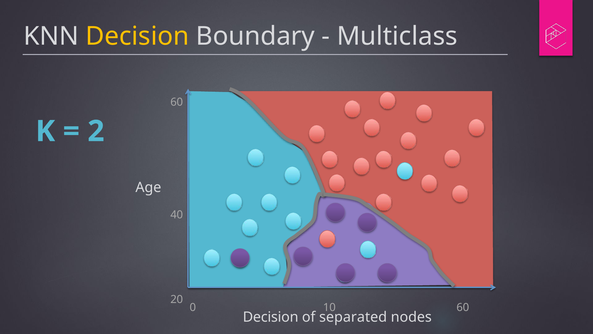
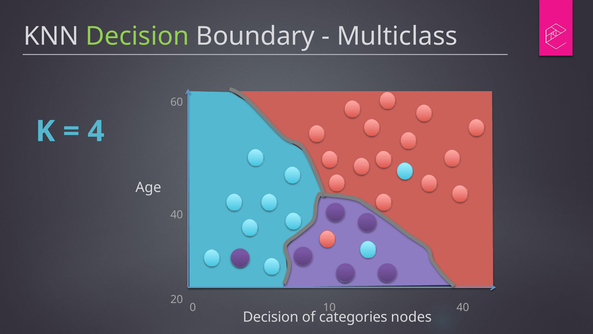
Decision colour: yellow -> light green (137, 36)
2: 2 -> 4 (96, 131)
10 60: 60 -> 40 (463, 307)
separated: separated -> categories (353, 317)
